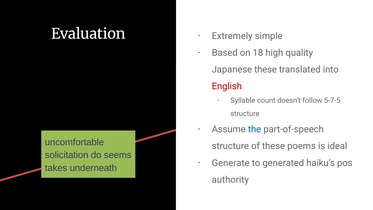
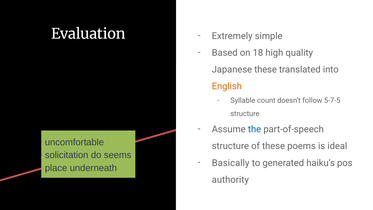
English colour: red -> orange (227, 86)
Generate: Generate -> Basically (231, 163)
takes: takes -> place (56, 168)
